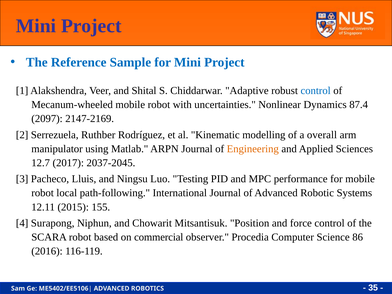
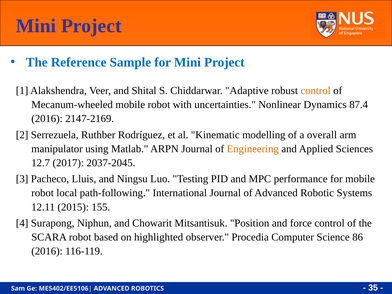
control colour: blue -> orange (316, 91)
2097: 2097 -> 2016 (47, 119)
commercial: commercial -> highlighted (159, 237)
